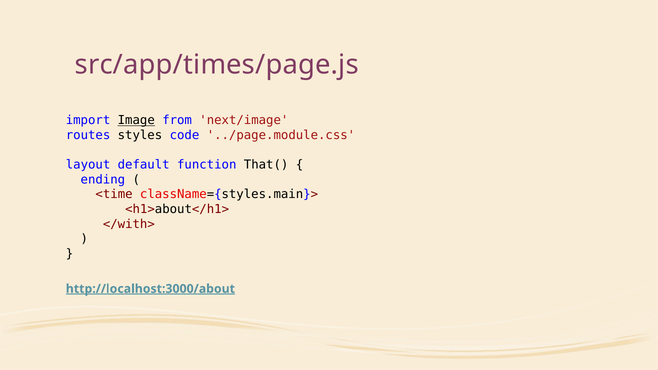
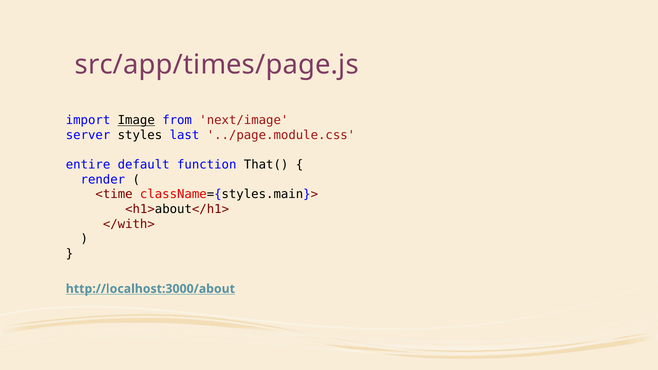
routes: routes -> server (88, 135)
code: code -> last (184, 135)
layout: layout -> entire (88, 165)
ending: ending -> render (103, 180)
http://localhost:3000/about underline: present -> none (150, 289)
